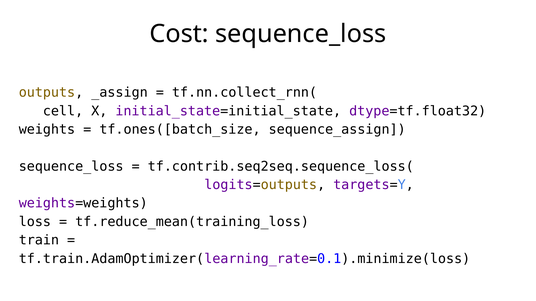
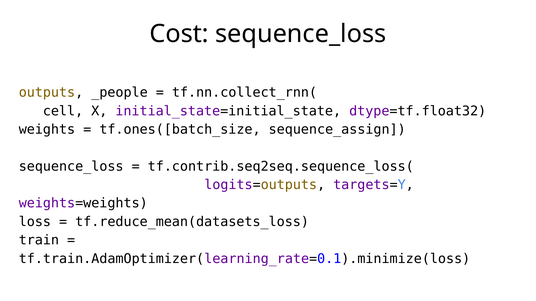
_assign: _assign -> _people (120, 93)
tf.reduce_mean(training_loss: tf.reduce_mean(training_loss -> tf.reduce_mean(datasets_loss (192, 222)
